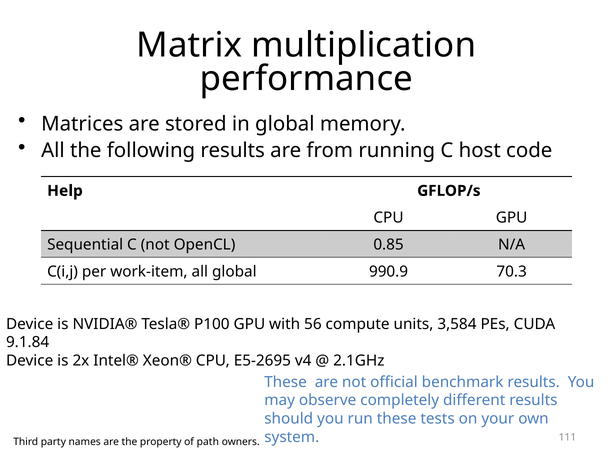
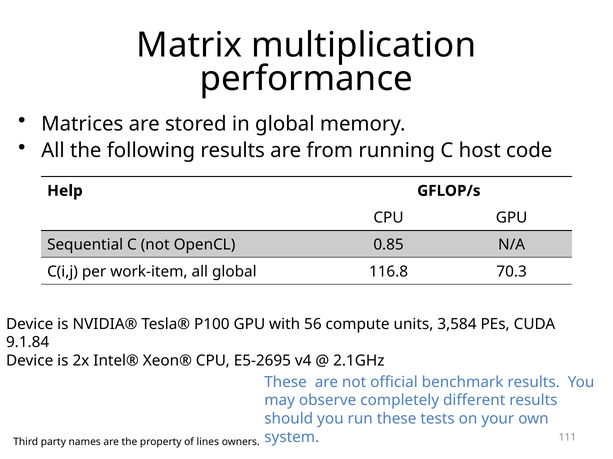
990.9: 990.9 -> 116.8 (389, 272)
path: path -> lines (208, 443)
